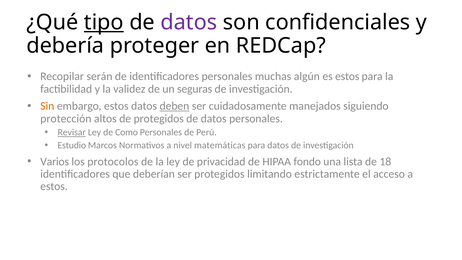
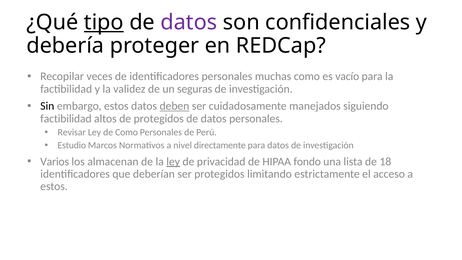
serán: serán -> veces (99, 76)
muchas algún: algún -> como (307, 76)
es estos: estos -> vacío (347, 76)
Sin colour: orange -> black (47, 106)
protección: protección -> factibilidad (66, 119)
Revisar underline: present -> none (72, 132)
matemáticas: matemáticas -> directamente (220, 145)
protocolos: protocolos -> almacenan (113, 161)
ley underline: none -> present (173, 161)
